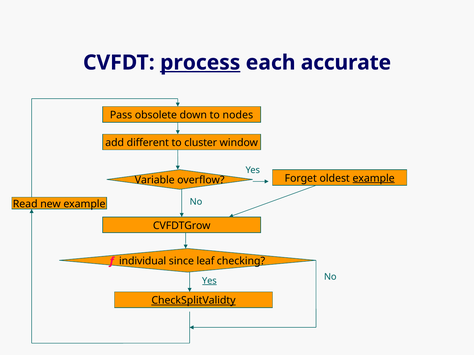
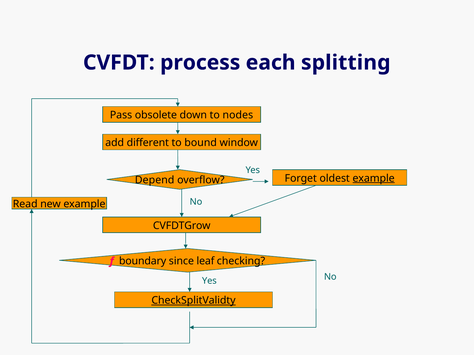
process underline: present -> none (200, 63)
accurate: accurate -> splitting (346, 63)
cluster: cluster -> bound (201, 143)
Variable: Variable -> Depend (155, 180)
individual: individual -> boundary (143, 261)
Yes underline: present -> none (209, 281)
